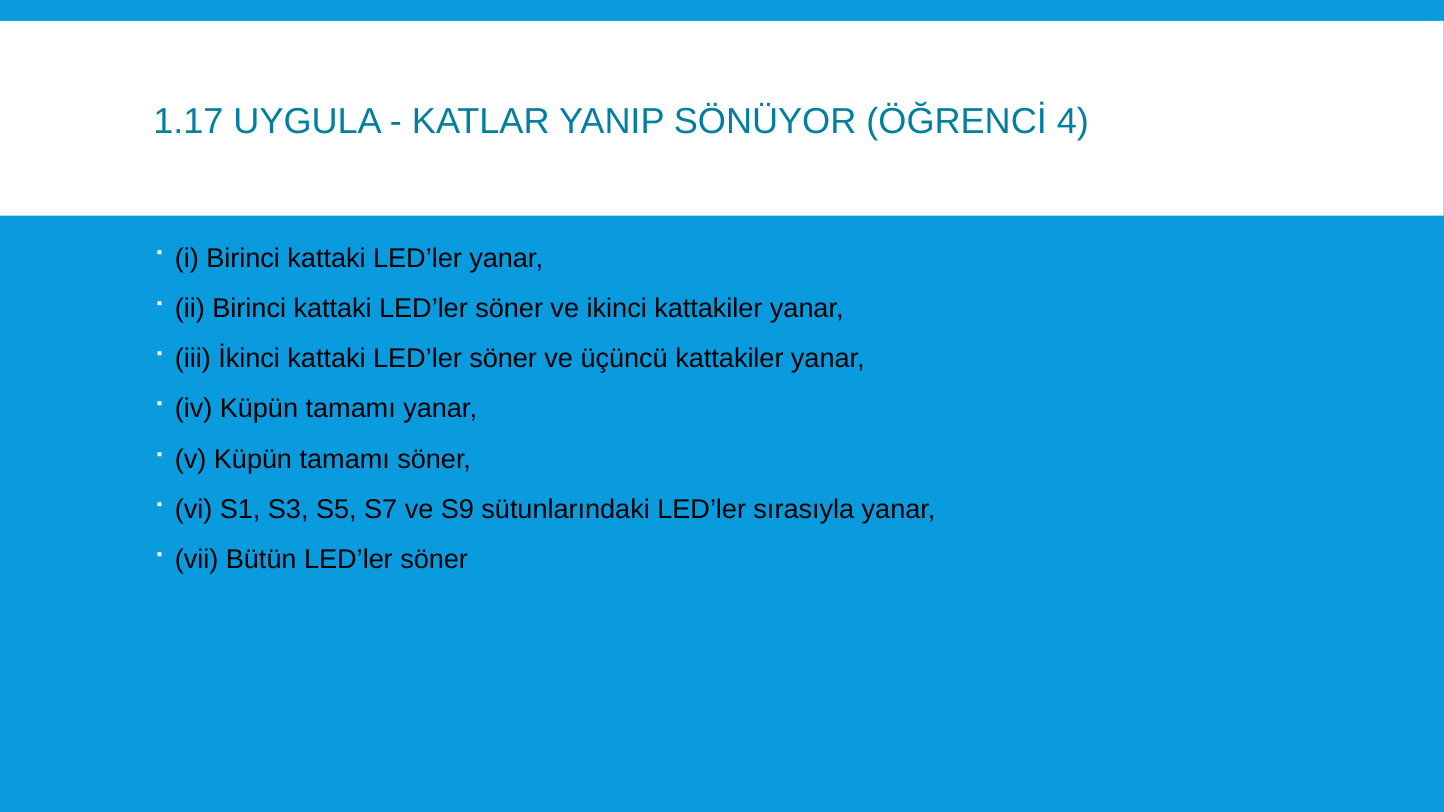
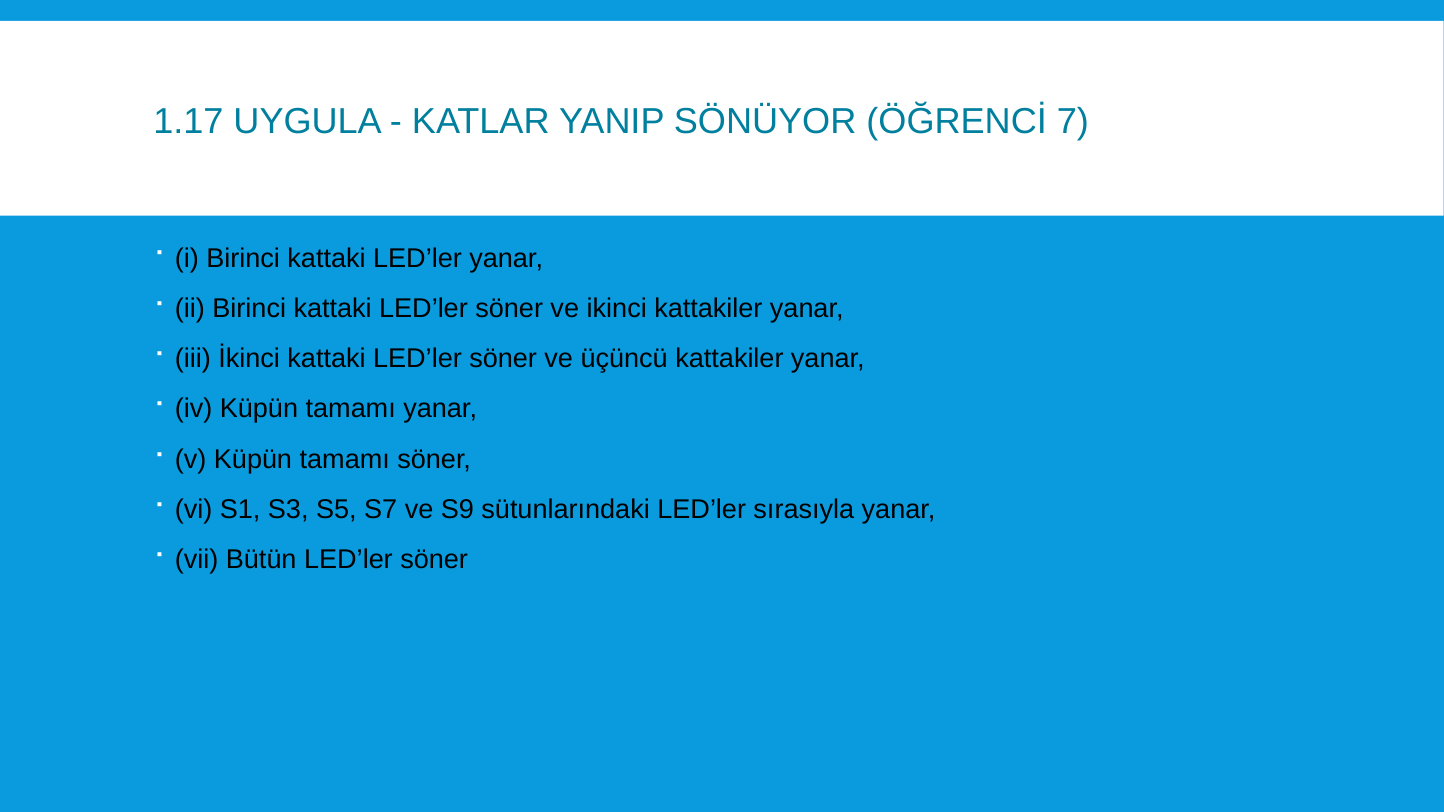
4: 4 -> 7 (1073, 122)
